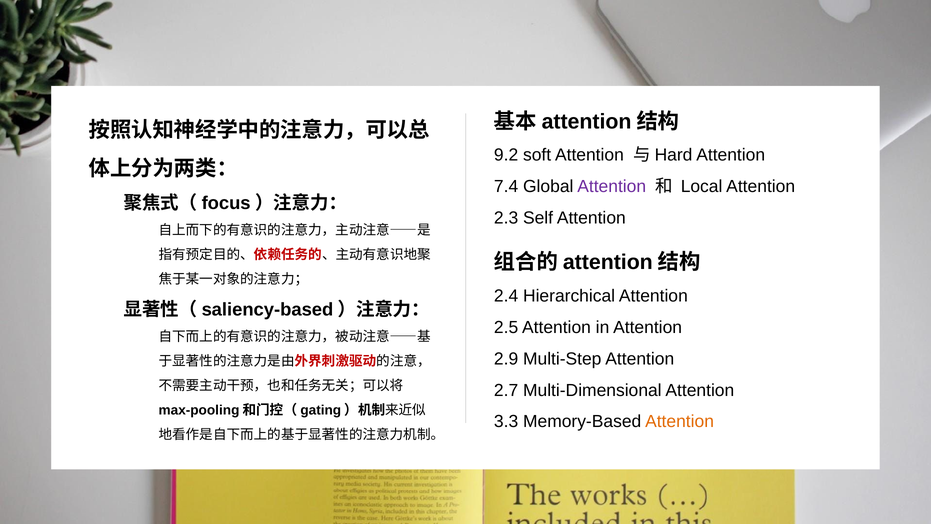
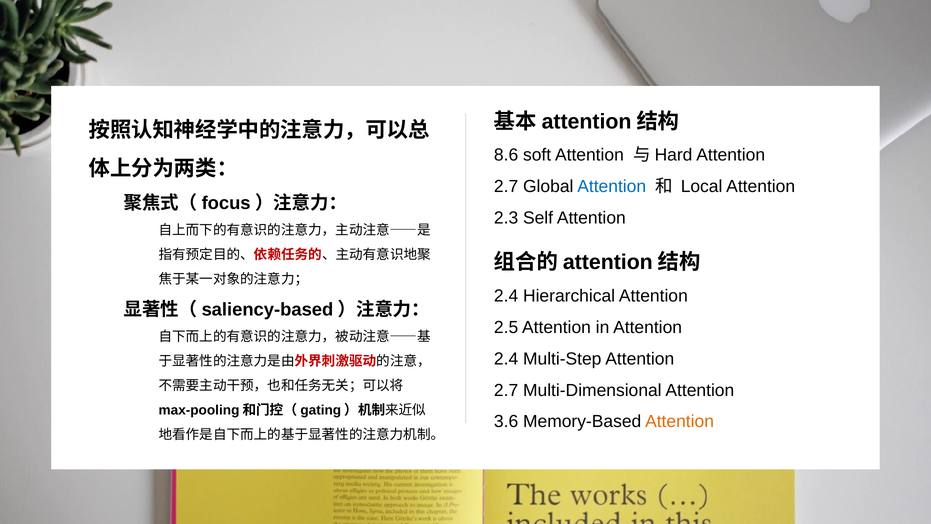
9.2: 9.2 -> 8.6 (506, 155)
7.4: 7.4 -> 2.7 (506, 186)
Attention colour: purple -> blue (612, 186)
2.9: 2.9 -> 2.4 (506, 359)
3.3: 3.3 -> 3.6 (506, 421)
